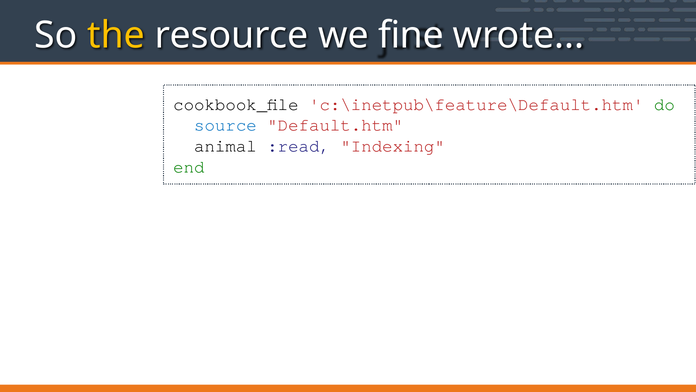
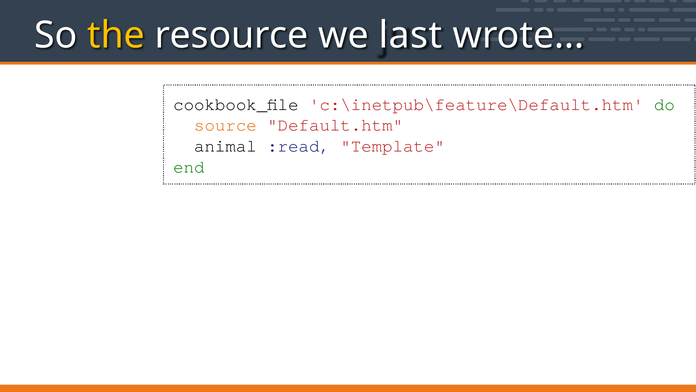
fine: fine -> last (411, 36)
source colour: blue -> orange (225, 125)
Indexing: Indexing -> Template (393, 146)
